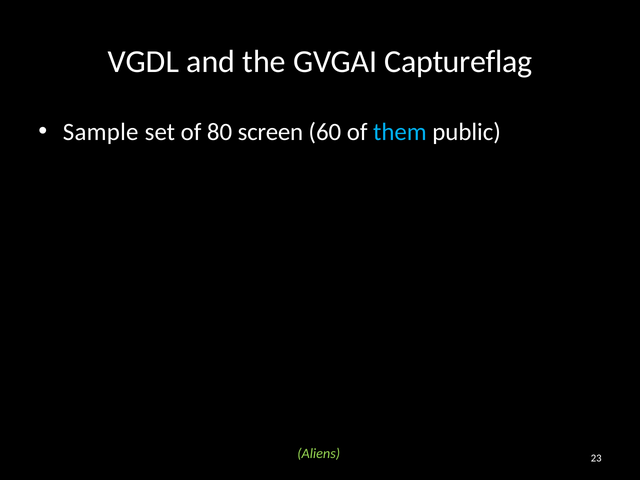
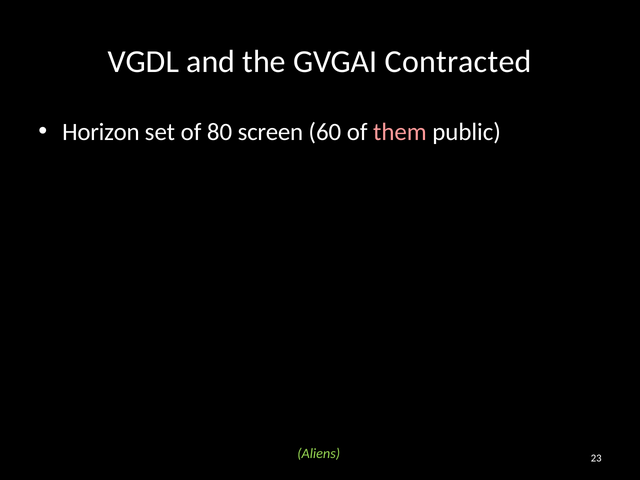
Captureflag: Captureflag -> Contracted (458, 61)
Sample: Sample -> Horizon (101, 132)
them colour: light blue -> pink (400, 132)
